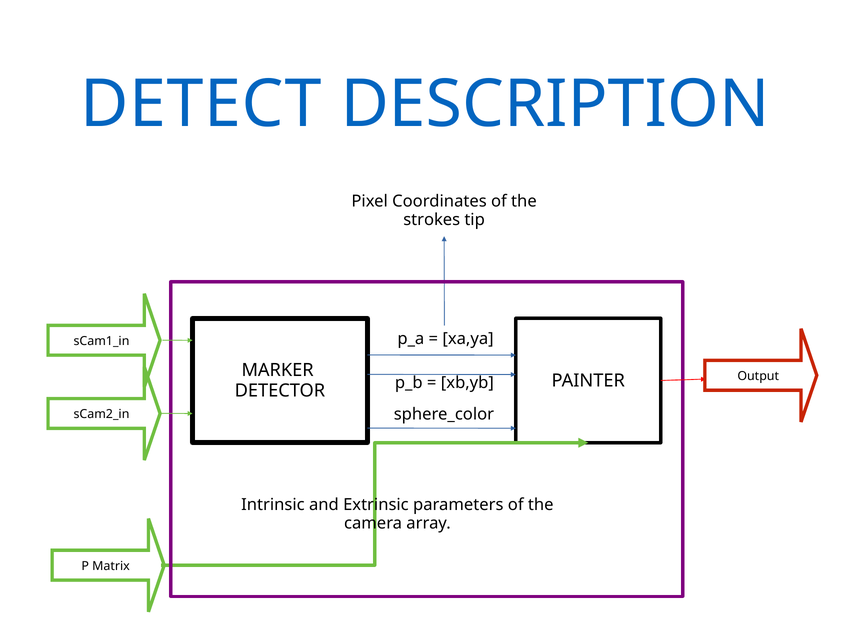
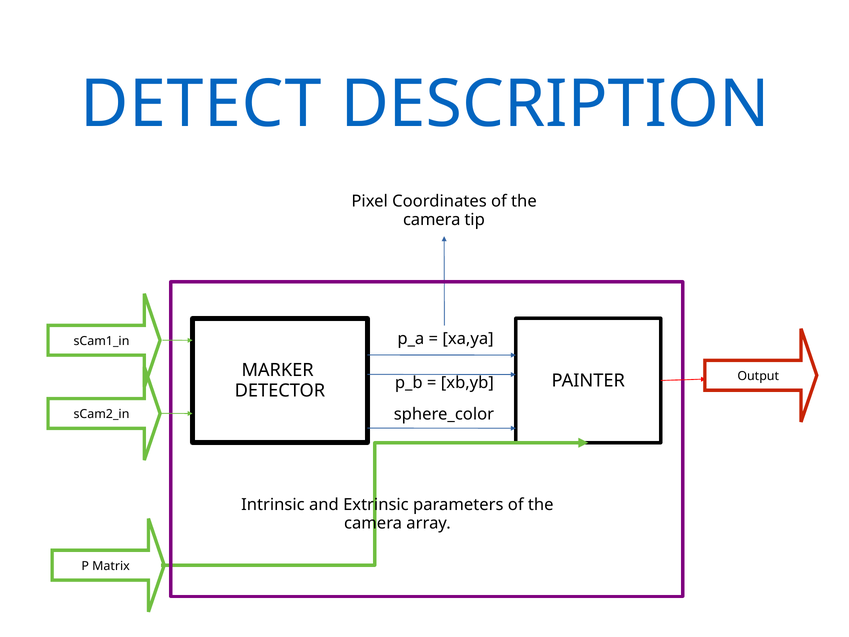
strokes: strokes -> camera (432, 220)
